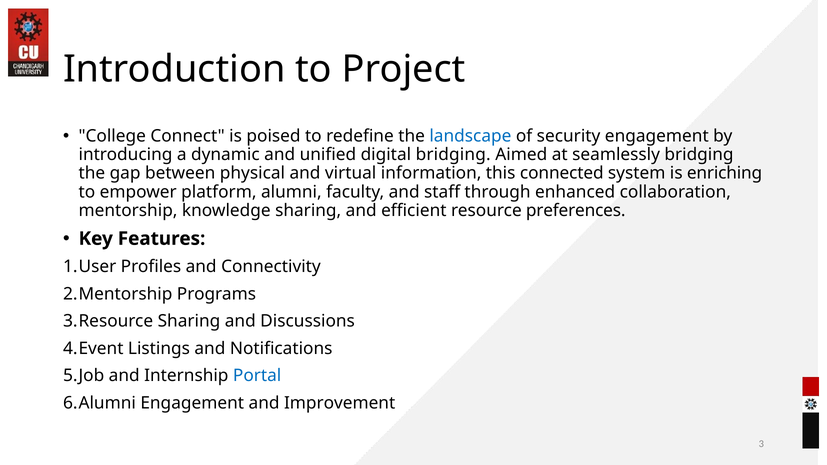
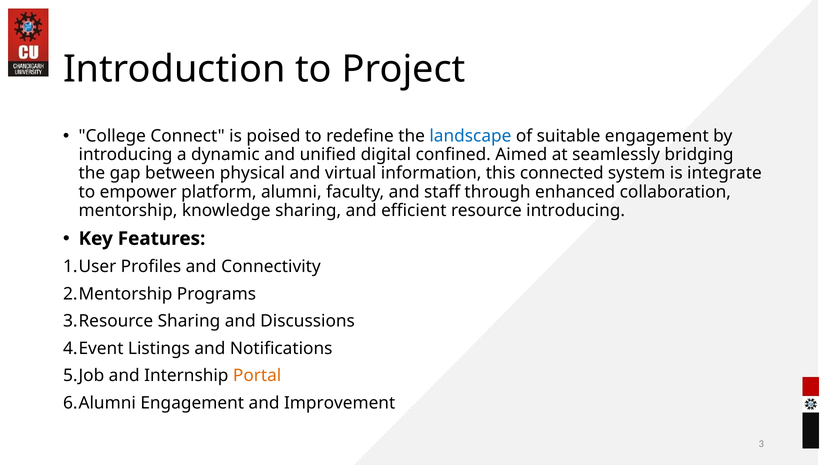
security: security -> suitable (569, 136)
digital bridging: bridging -> confined (453, 155)
enriching: enriching -> integrate (724, 173)
resource preferences: preferences -> introducing (576, 211)
Portal colour: blue -> orange (257, 376)
